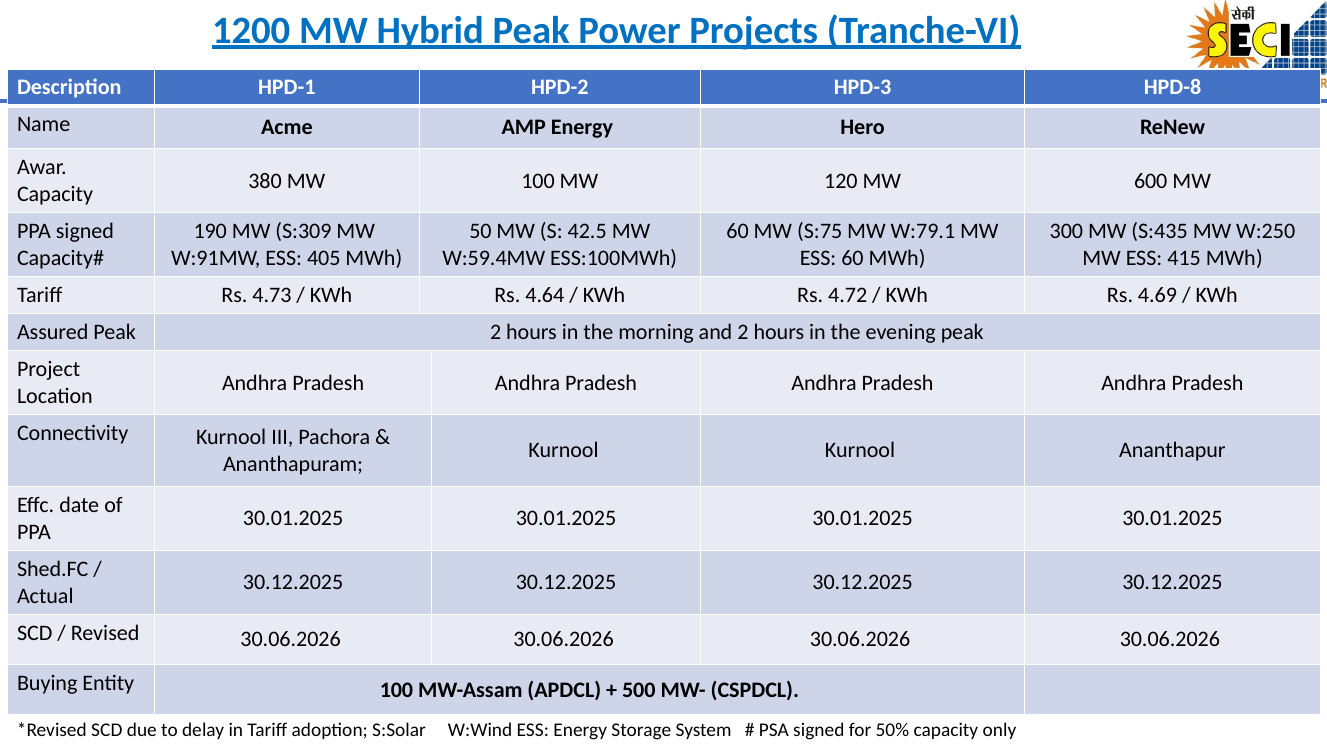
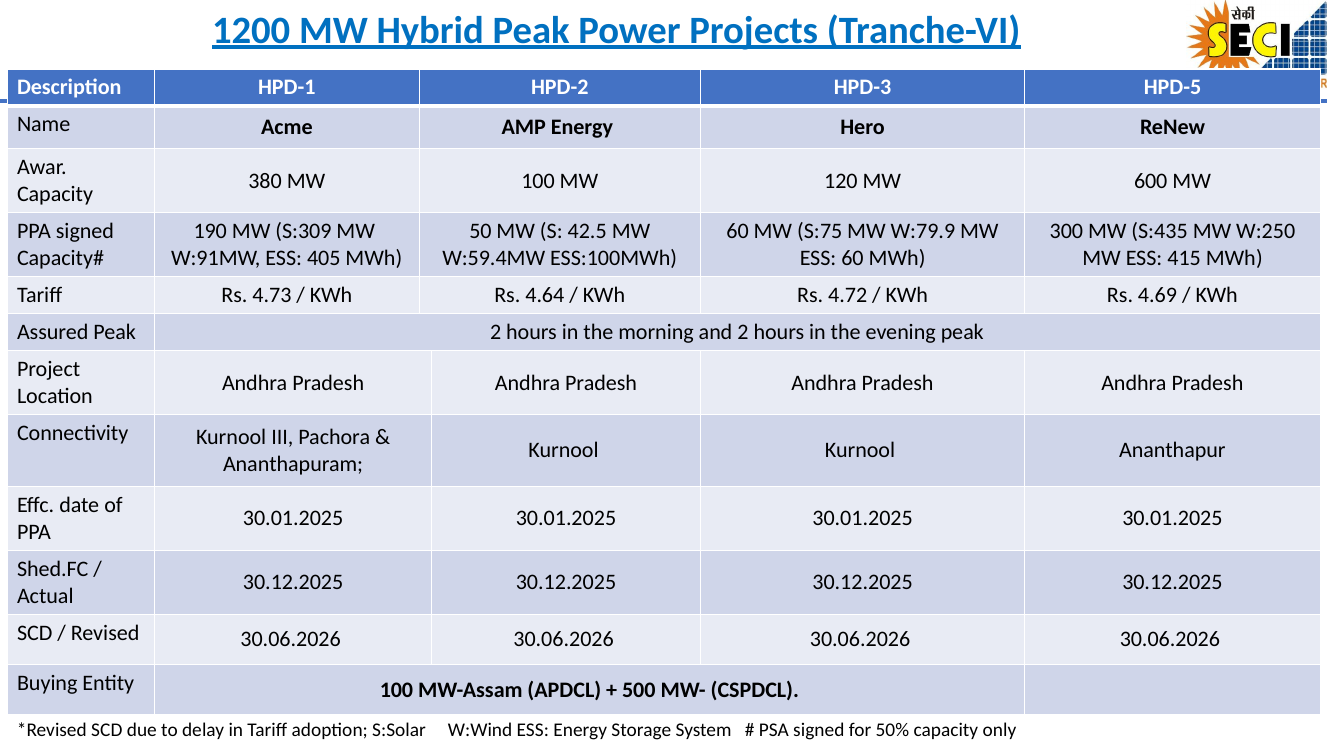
HPD-8: HPD-8 -> HPD-5 (1173, 88)
W:79.1: W:79.1 -> W:79.9 (923, 231)
